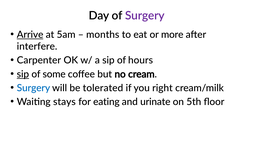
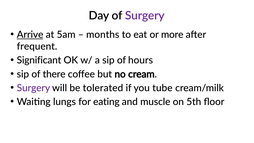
interfere: interfere -> frequent (37, 46)
Carpenter: Carpenter -> Significant (39, 60)
sip underline: present -> none (23, 74)
some: some -> there (54, 74)
Surgery colour: blue -> purple (33, 88)
right: right -> tube (162, 88)
stays: stays -> lungs (64, 102)
urinate: urinate -> muscle (155, 102)
